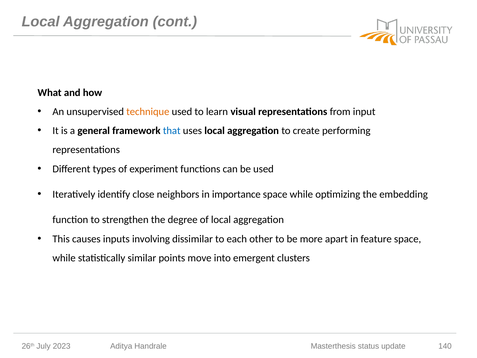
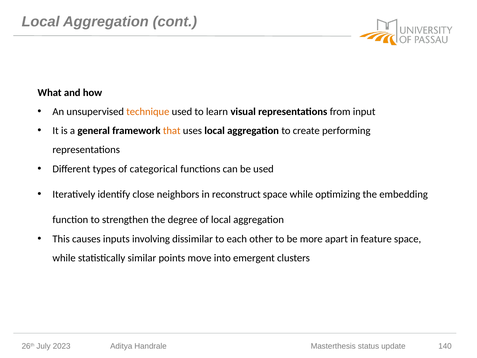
that colour: blue -> orange (172, 131)
experiment: experiment -> categorical (154, 169)
importance: importance -> reconstruct (236, 194)
